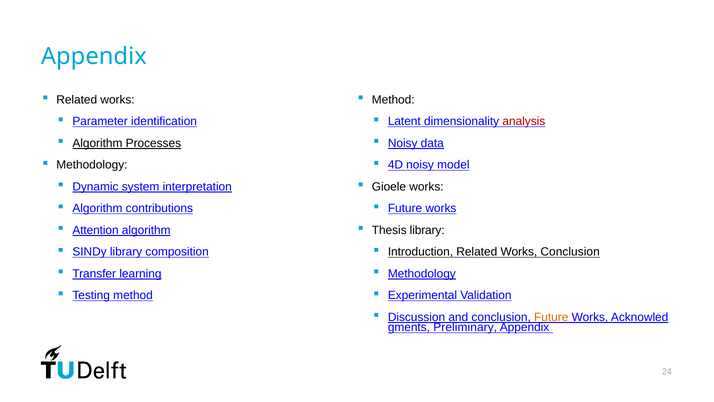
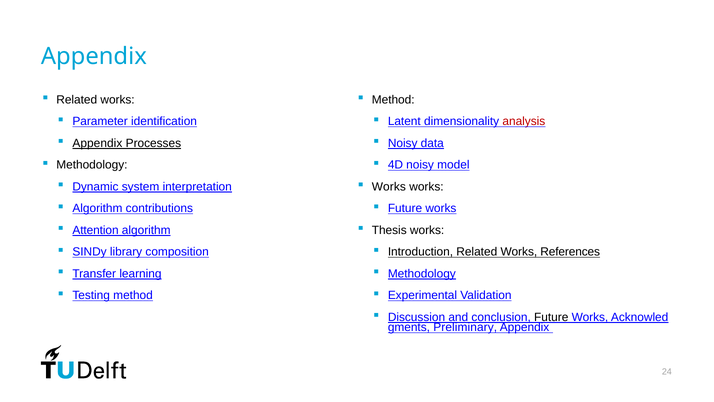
Algorithm: Algorithm -> Appendix (97, 143)
Gioele: Gioele -> Works (389, 187)
Thesis library: library -> works (427, 230)
Works Conclusion: Conclusion -> References (570, 252)
Future colour: orange -> black (551, 317)
